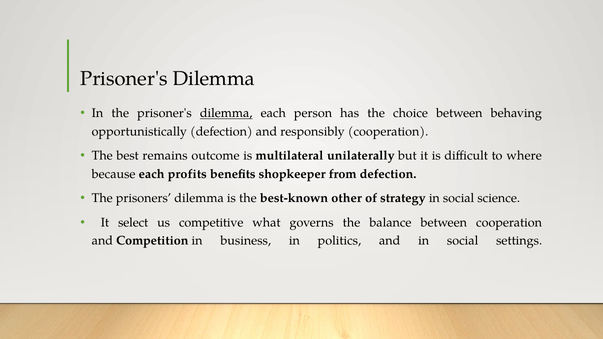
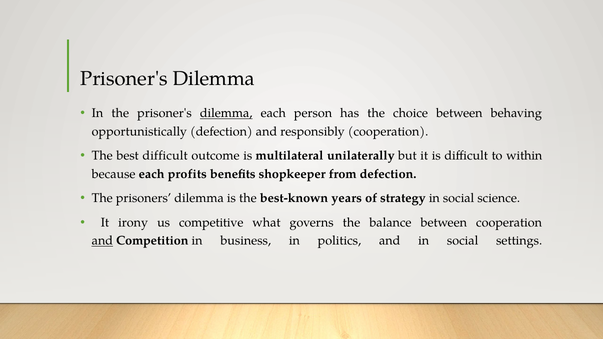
best remains: remains -> difficult (165, 156)
where: where -> within (524, 156)
other: other -> years (347, 198)
select: select -> irony (133, 223)
and underline: none -> present (102, 241)
